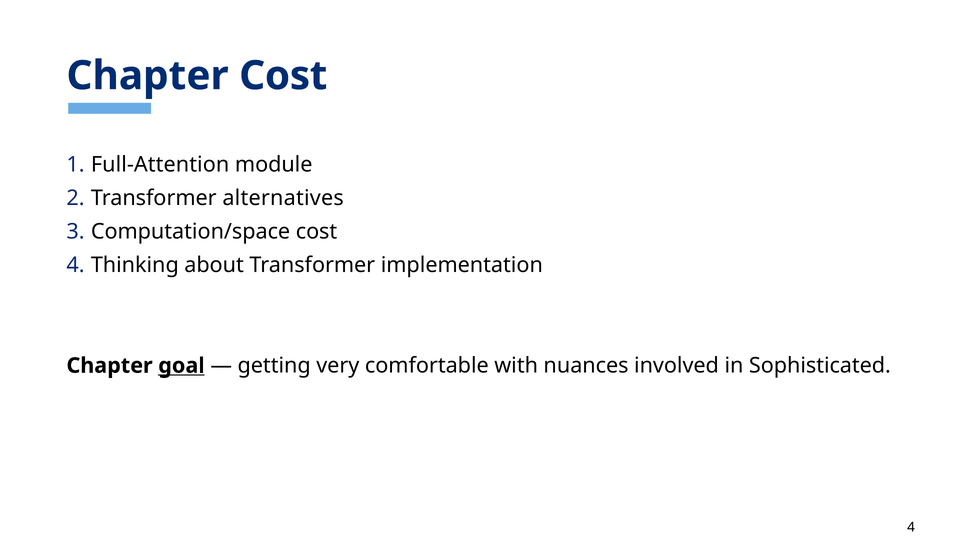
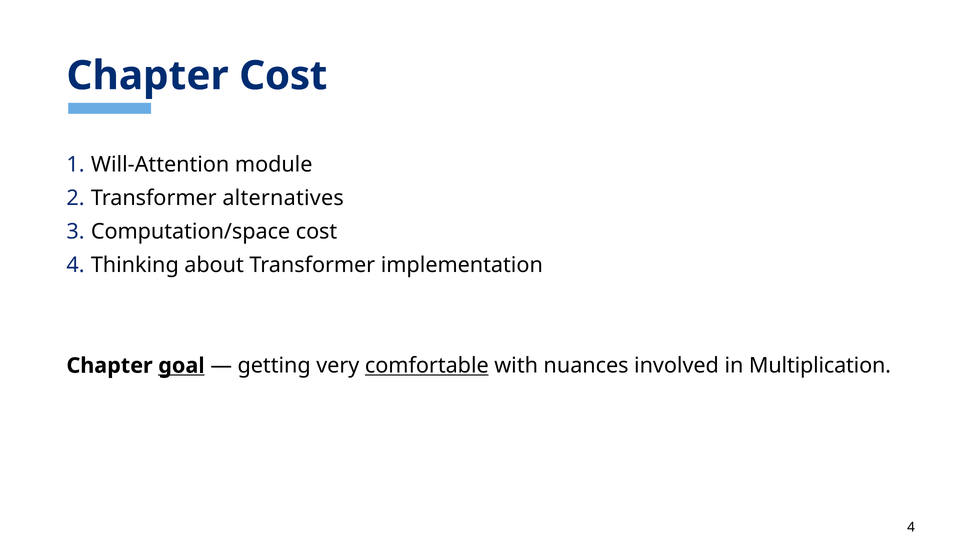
Full-Attention: Full-Attention -> Will-Attention (160, 164)
comfortable underline: none -> present (427, 366)
Sophisticated: Sophisticated -> Multiplication (820, 366)
